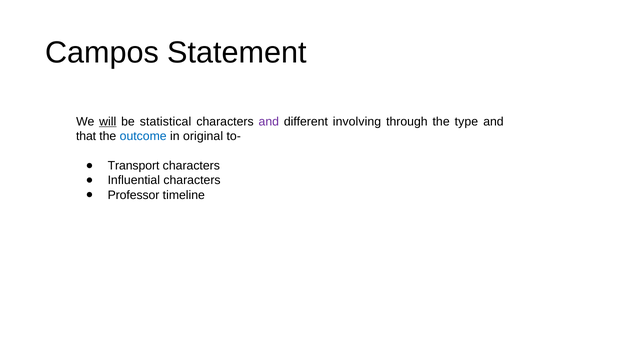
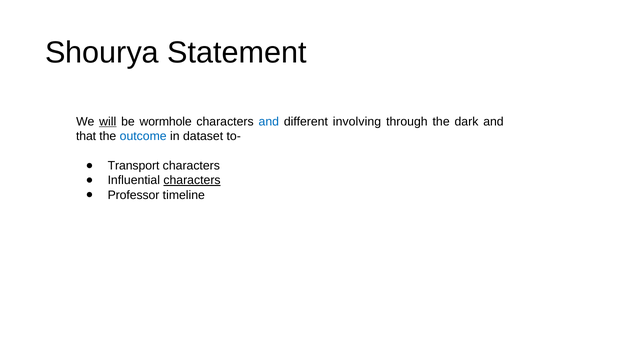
Campos: Campos -> Shourya (102, 53)
statistical: statistical -> wormhole (166, 122)
and colour: purple -> blue (269, 122)
type: type -> dark (466, 122)
original: original -> dataset (203, 136)
characters underline: none -> present (192, 180)
